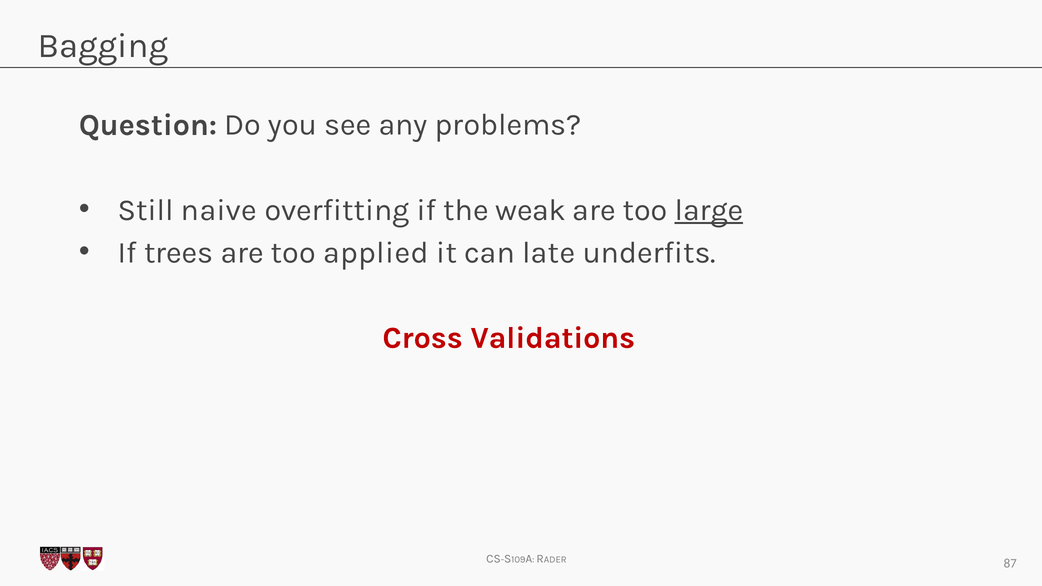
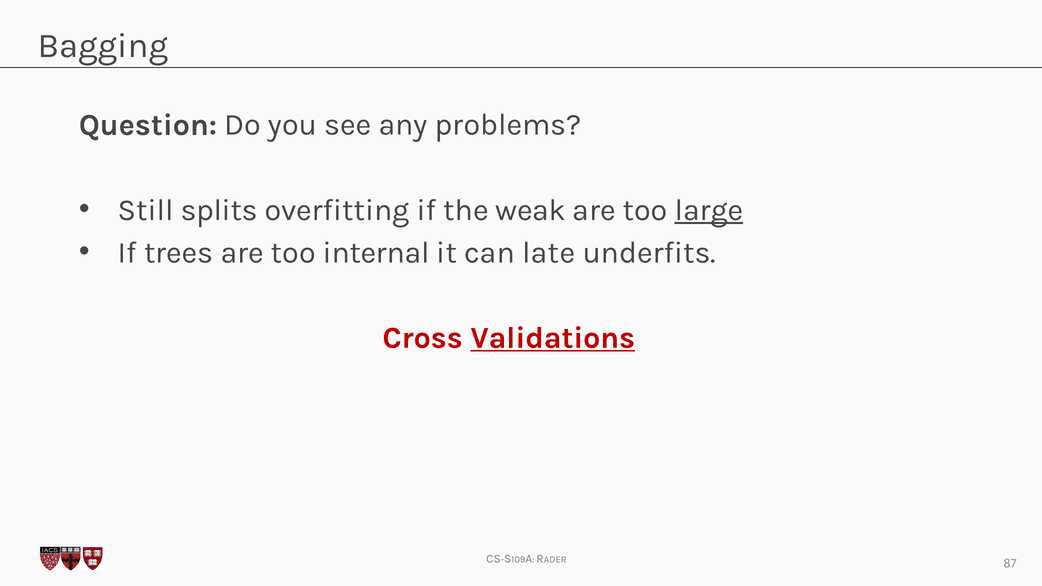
naive: naive -> splits (219, 210)
applied: applied -> internal (376, 253)
Validations underline: none -> present (553, 338)
